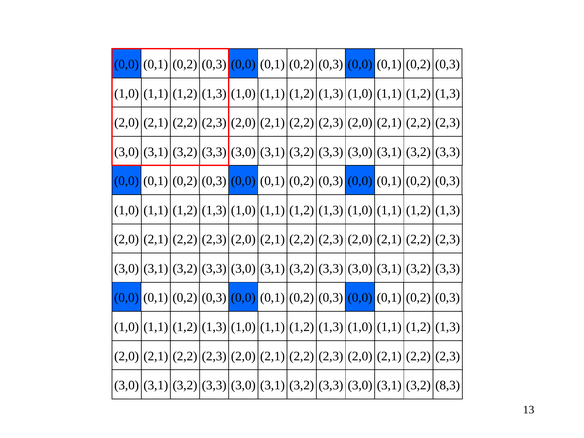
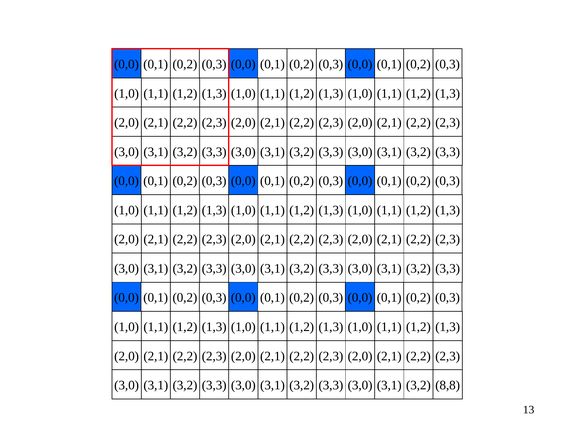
8,3: 8,3 -> 8,8 (448, 385)
